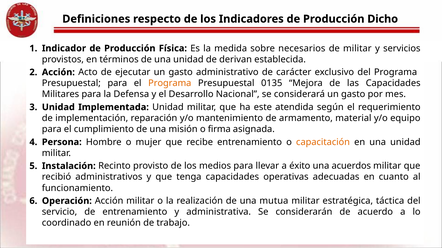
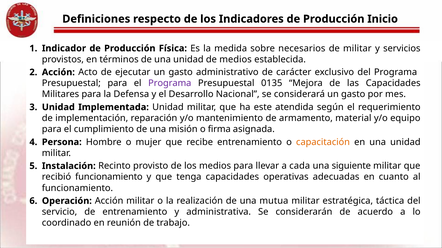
Dicho: Dicho -> Inicio (383, 19)
de derivan: derivan -> medios (236, 59)
Programa colour: orange -> purple (170, 83)
éxito: éxito -> cada (300, 166)
acuerdos: acuerdos -> siguiente (351, 166)
recibió administrativos: administrativos -> funcionamiento (109, 177)
